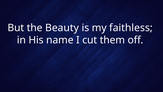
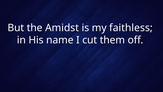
Beauty: Beauty -> Amidst (62, 28)
